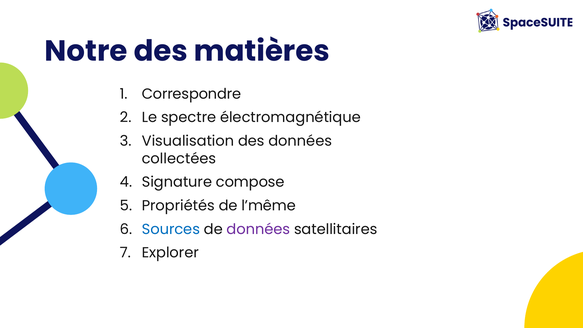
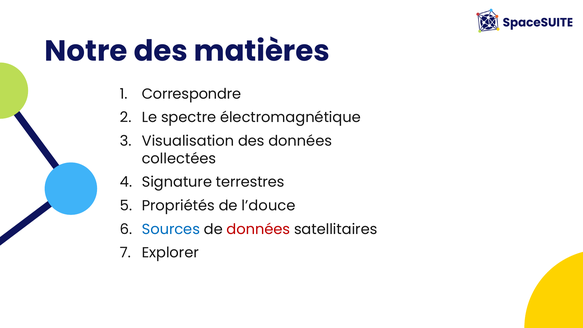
compose: compose -> terrestres (250, 182)
l’même: l’même -> l’douce (269, 206)
données colour: purple -> red (258, 229)
